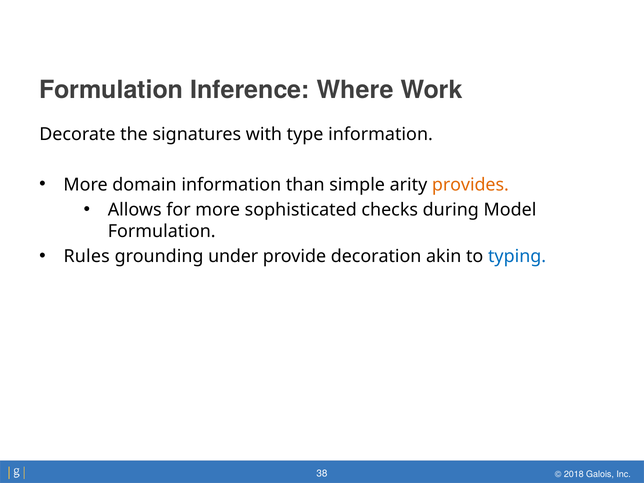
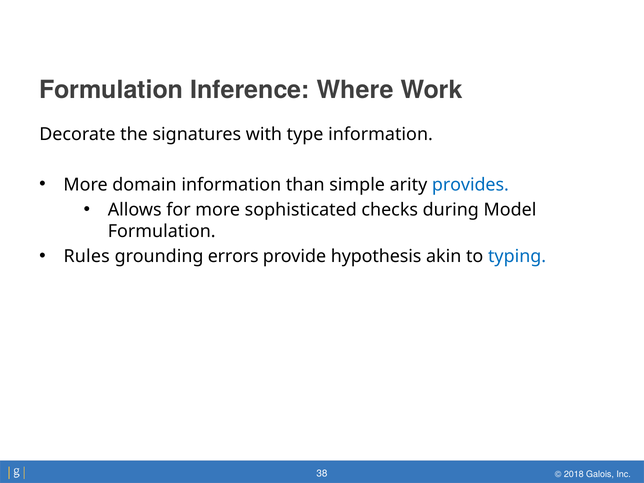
provides colour: orange -> blue (470, 185)
under: under -> errors (233, 256)
decoration: decoration -> hypothesis (376, 256)
